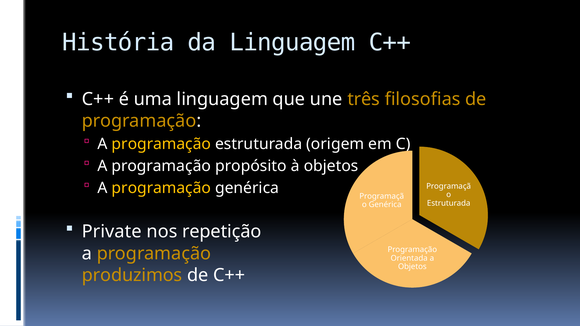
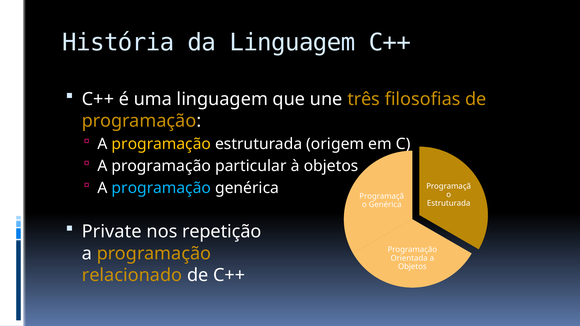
propósito: propósito -> particular (251, 166)
programação colour: yellow -> light blue (161, 188)
produzimos: produzimos -> relacionado (132, 275)
